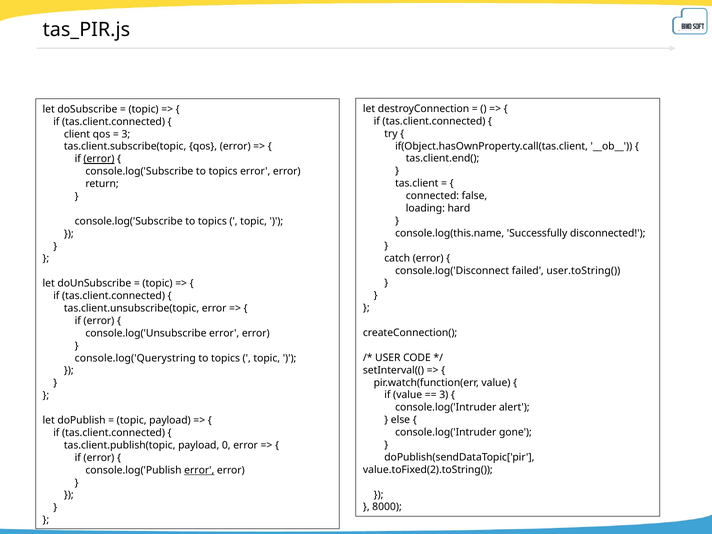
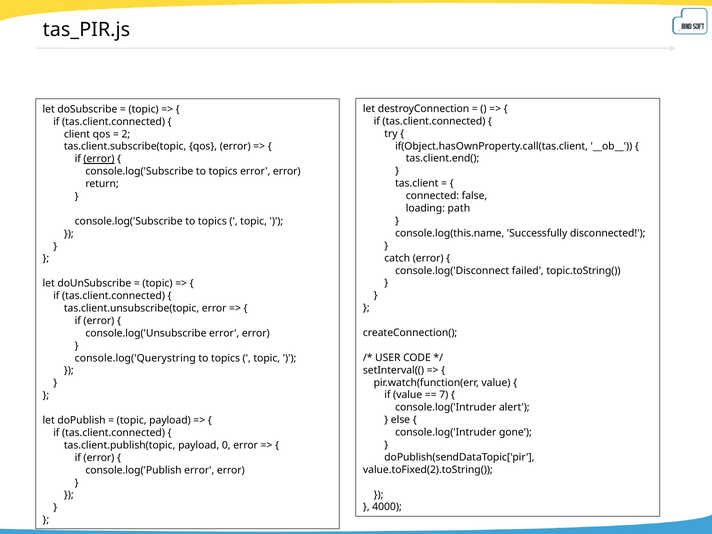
3: 3 -> 2 (126, 134)
hard: hard -> path (459, 208)
user.toString(: user.toString( -> topic.toString( (583, 271)
3: 3 -> 7 (444, 395)
error underline: present -> none (199, 470)
8000: 8000 -> 4000 (387, 507)
